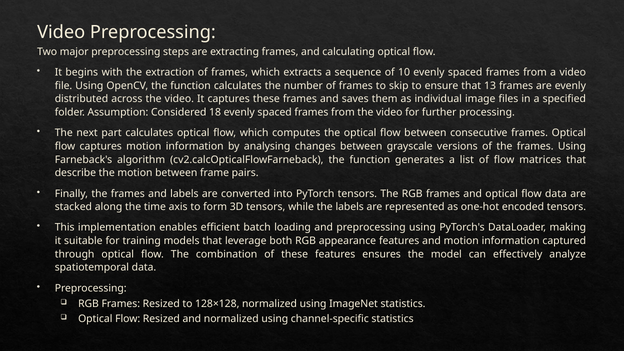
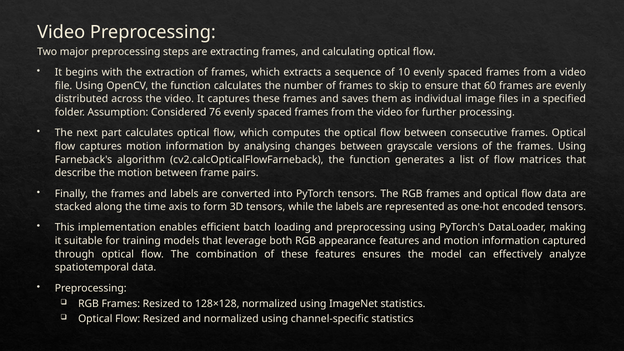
13: 13 -> 60 (490, 86)
18: 18 -> 76 (215, 112)
